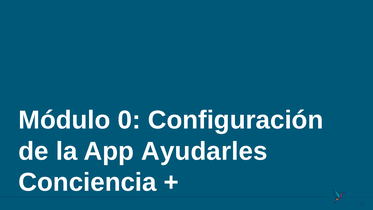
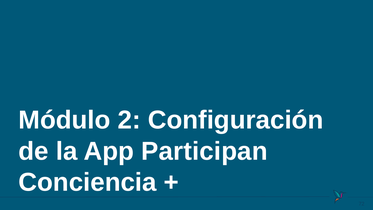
0: 0 -> 2 (129, 120)
Ayudarles: Ayudarles -> Participan (204, 151)
